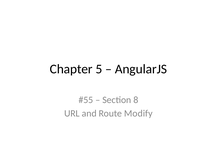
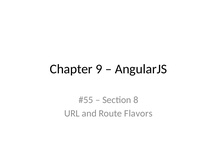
5: 5 -> 9 (99, 69)
Modify: Modify -> Flavors (138, 113)
